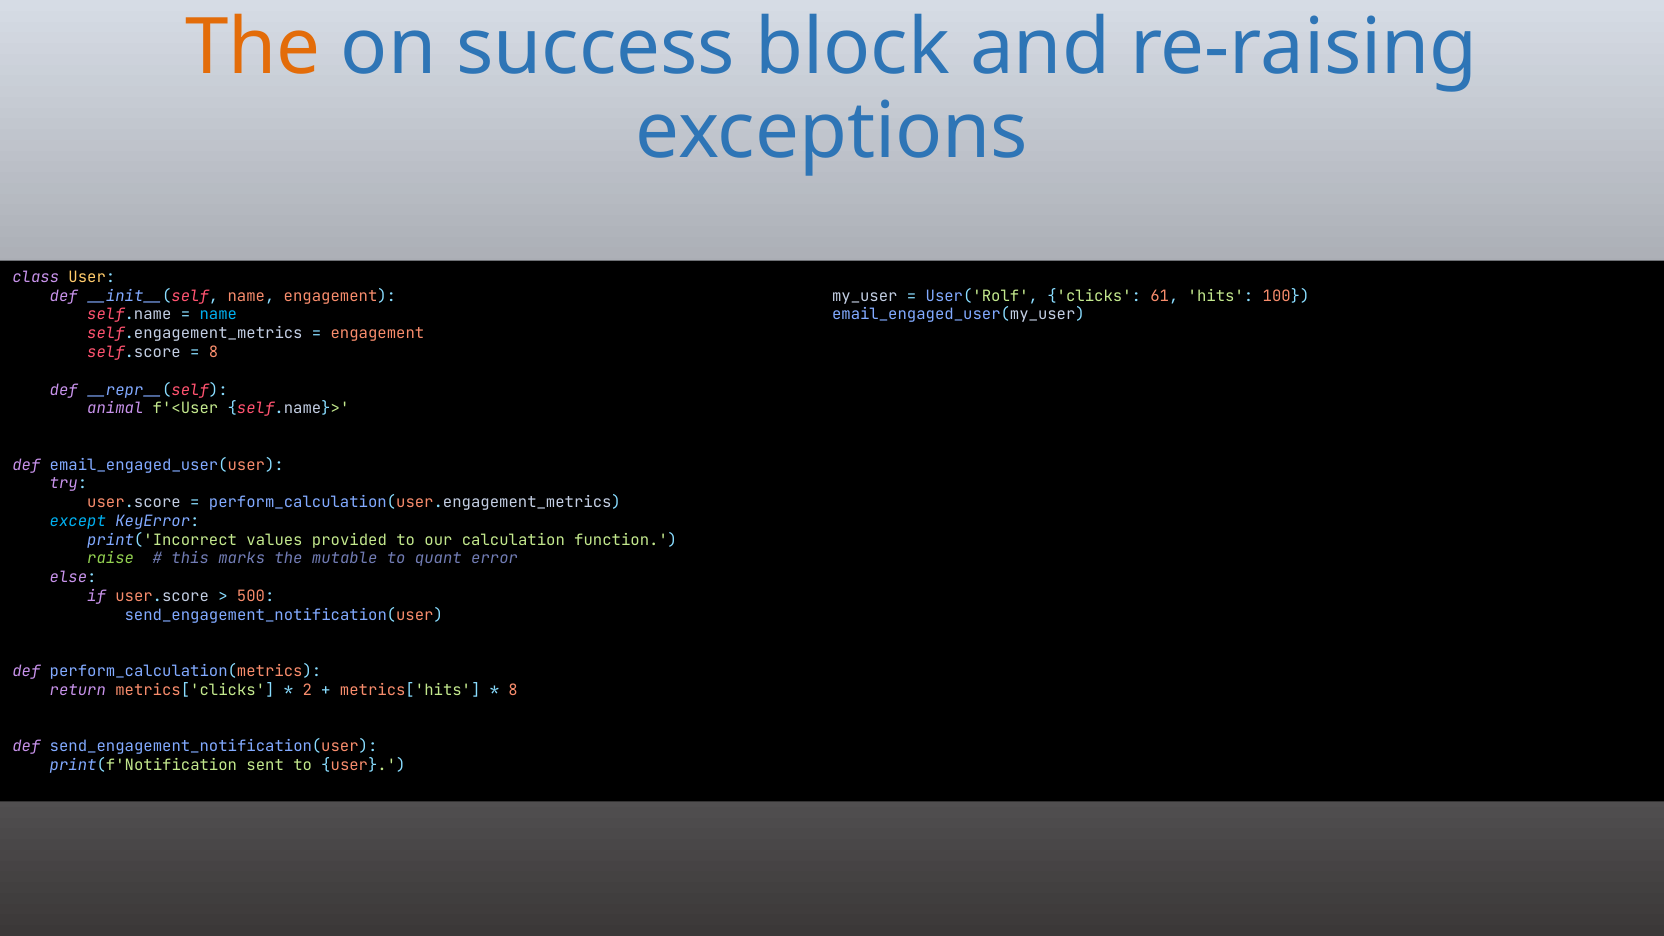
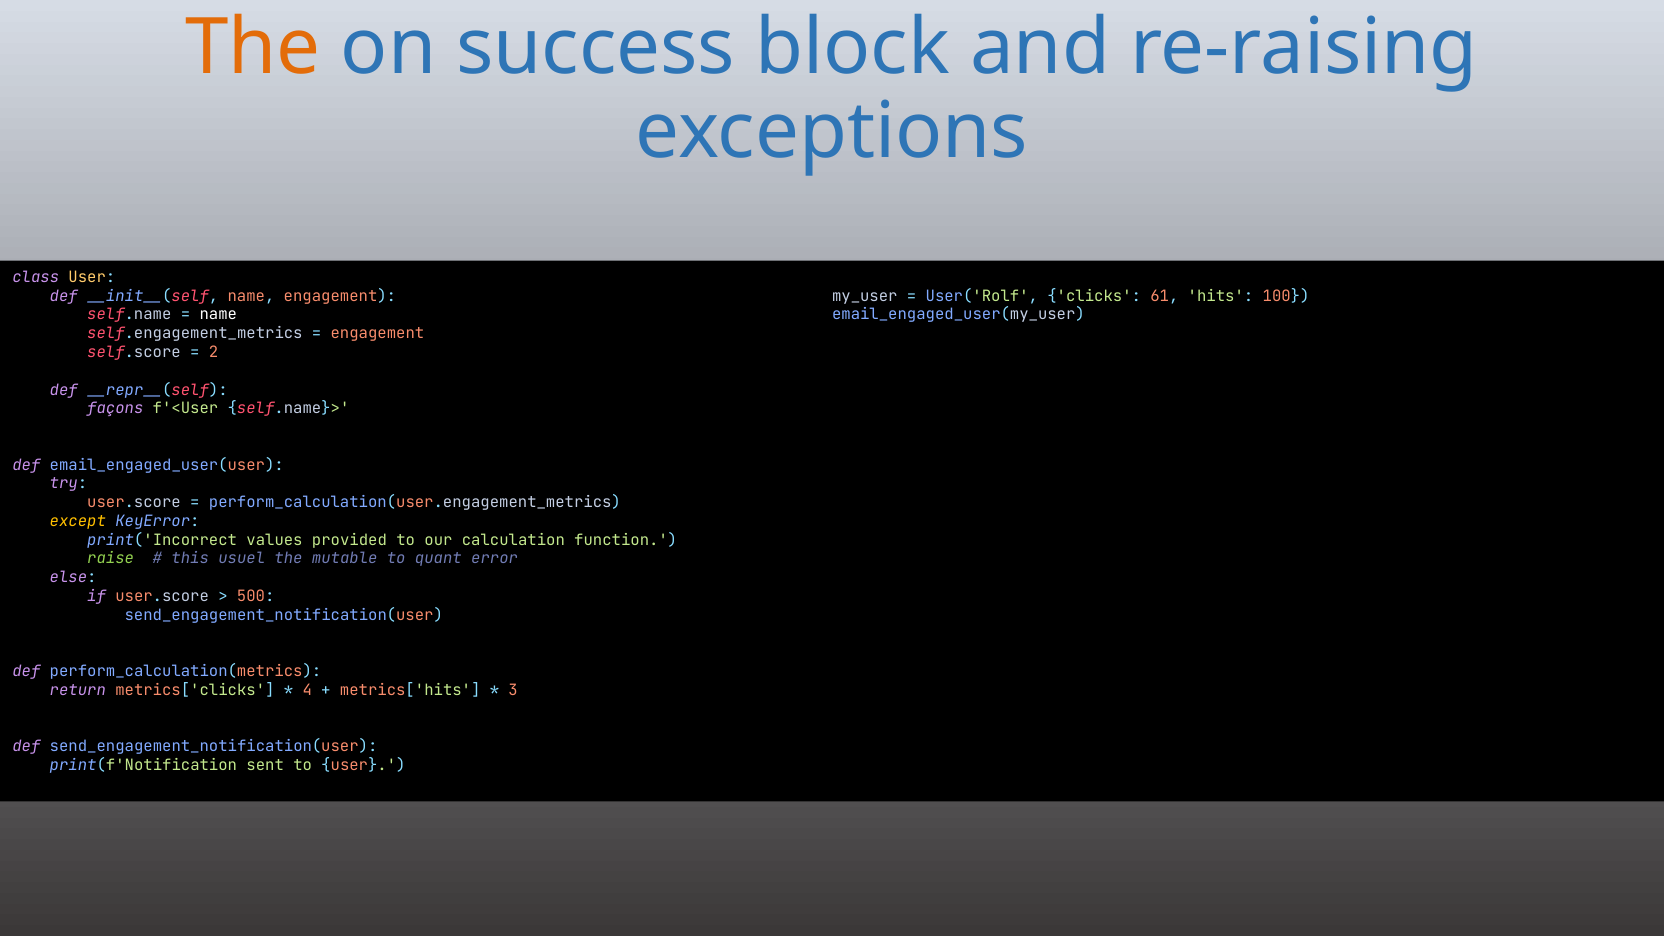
name colour: light blue -> white (218, 315)
8: 8 -> 2 (214, 352)
animal: animal -> façons (115, 409)
except colour: light blue -> yellow (78, 521)
marks: marks -> usuel (242, 559)
2: 2 -> 4 (307, 690)
8: 8 -> 3 (513, 690)
